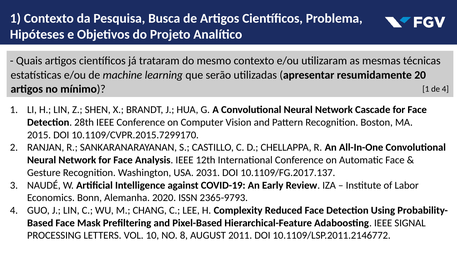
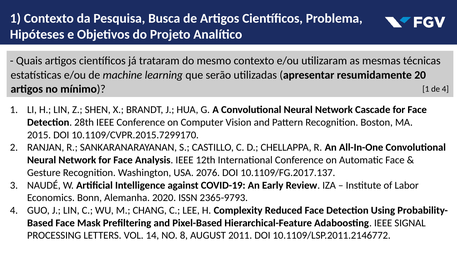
2031: 2031 -> 2076 (208, 173)
10: 10 -> 14 (152, 236)
